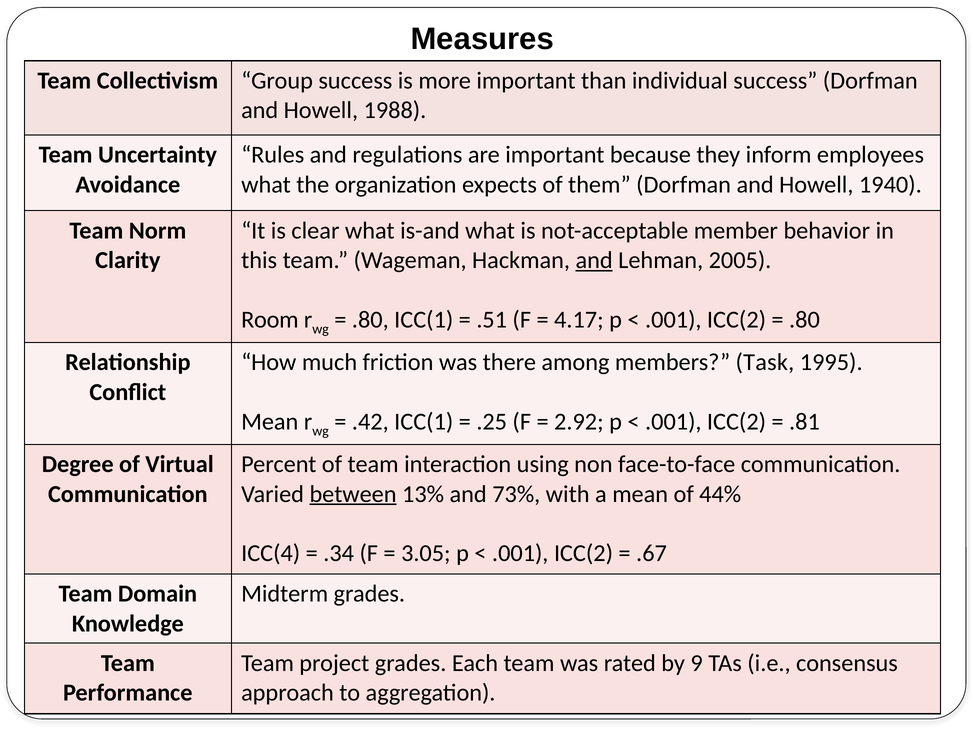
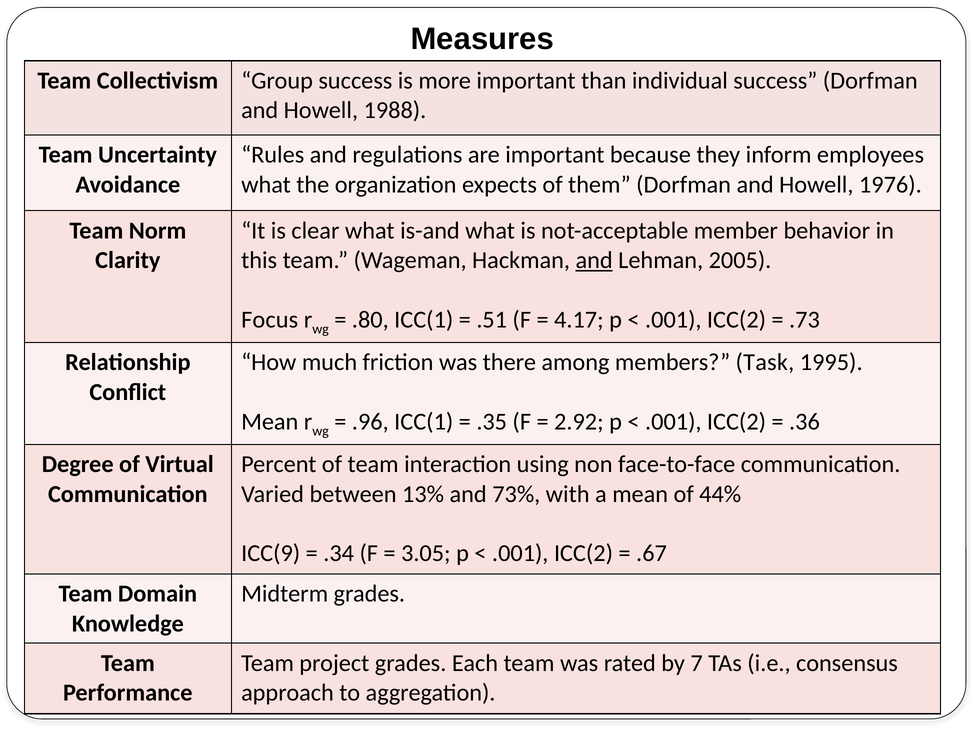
1940: 1940 -> 1976 (890, 185)
Room: Room -> Focus (270, 320)
.80: .80 -> .73 (804, 320)
.42: .42 -> .96 (370, 422)
.25: .25 -> .35 (492, 422)
.81: .81 -> .36 (804, 422)
between underline: present -> none (353, 495)
ICC(4: ICC(4 -> ICC(9 (271, 554)
9: 9 -> 7 (697, 664)
